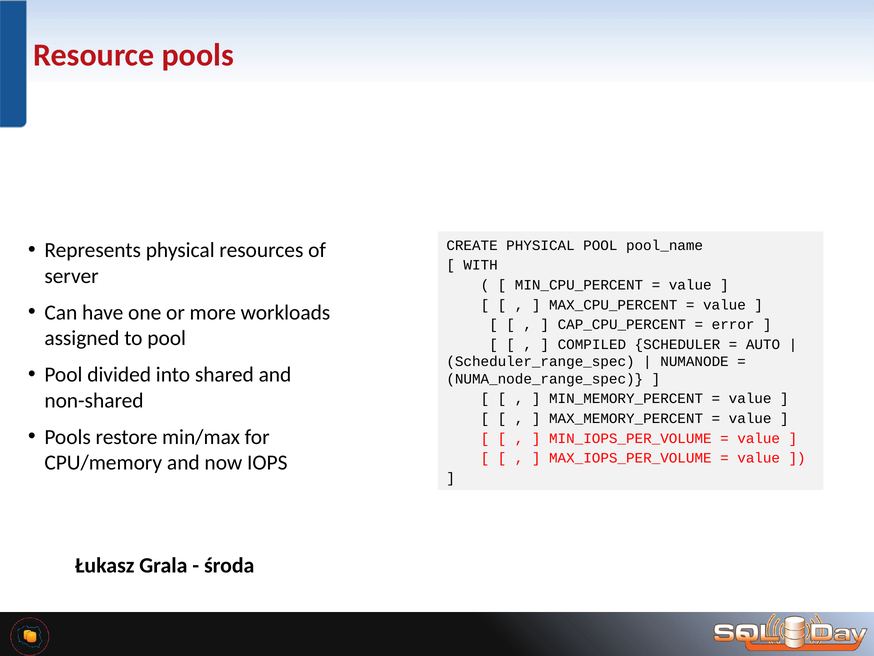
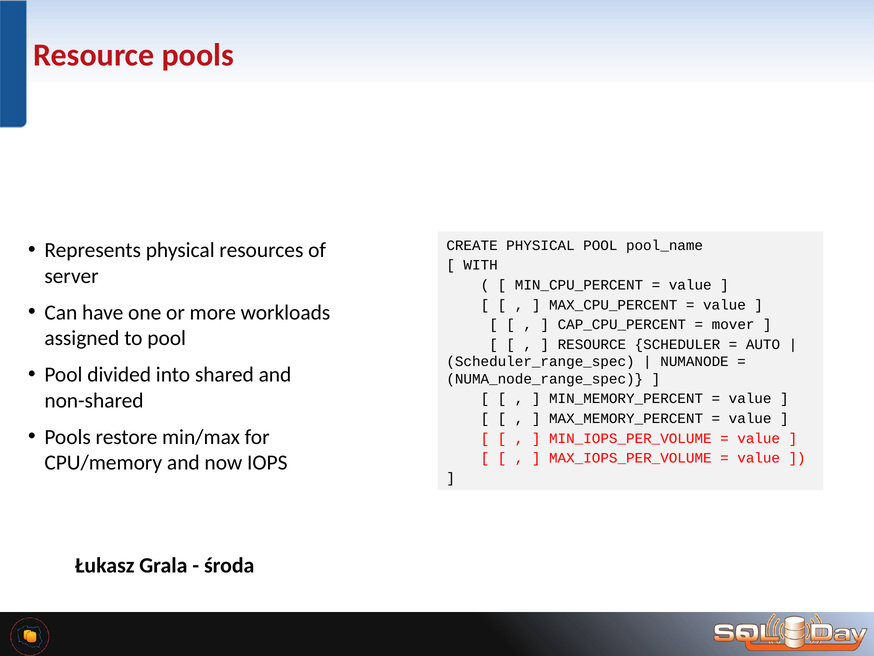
error: error -> mover (733, 324)
COMPILED: COMPILED -> RESOURCE (592, 344)
